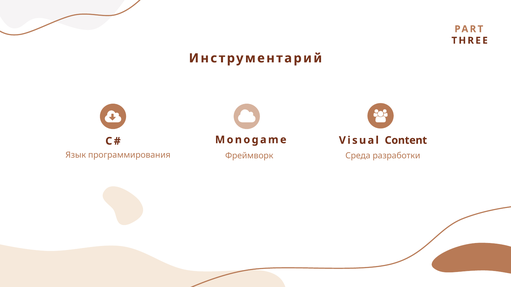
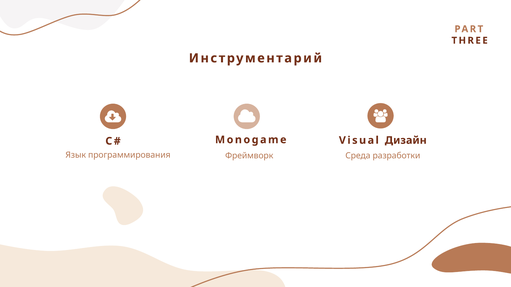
Content: Content -> Дизайн (406, 141)
